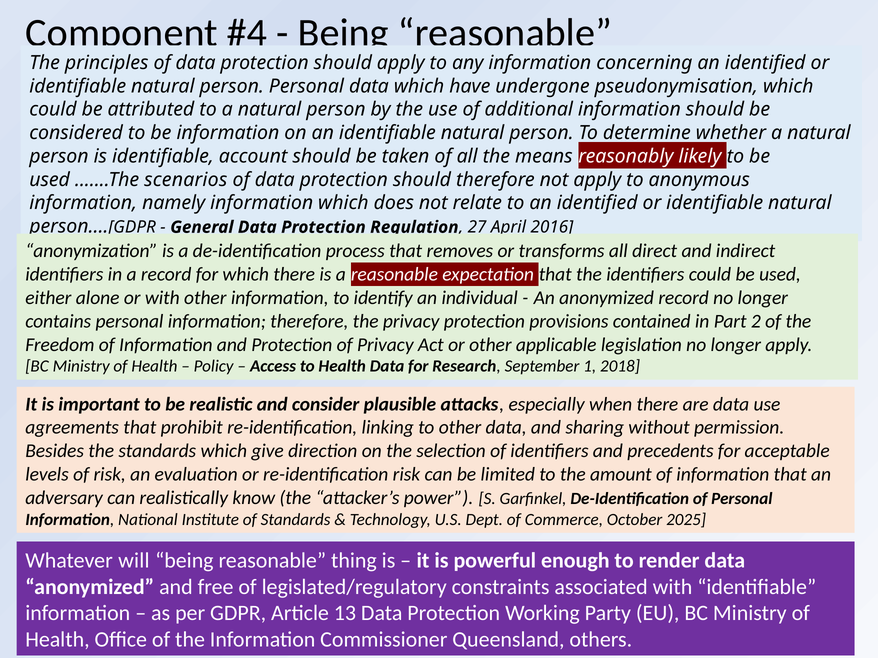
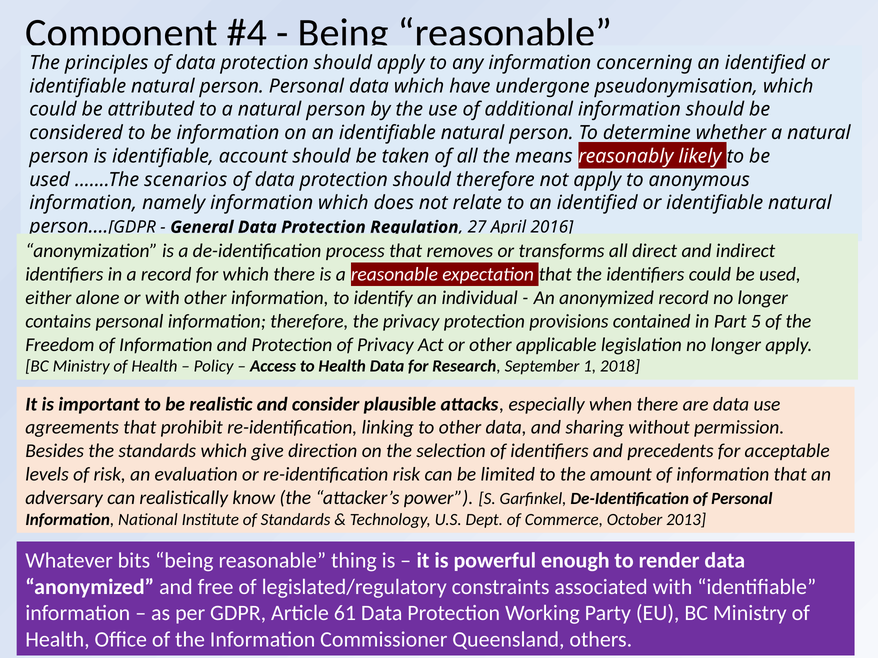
2: 2 -> 5 (756, 321)
2025: 2025 -> 2013 (686, 520)
will: will -> bits (134, 561)
13: 13 -> 61 (345, 614)
